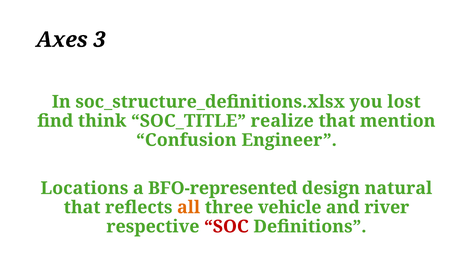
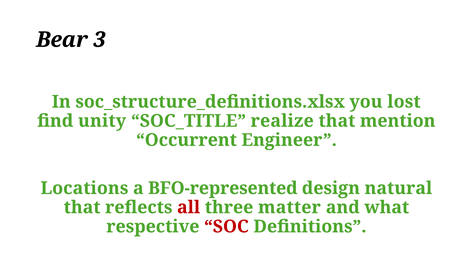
Axes: Axes -> Bear (62, 40)
think: think -> unity (102, 121)
Confusion: Confusion -> Occurrent (186, 140)
all colour: orange -> red (189, 207)
vehicle: vehicle -> matter (289, 207)
river: river -> what (387, 207)
